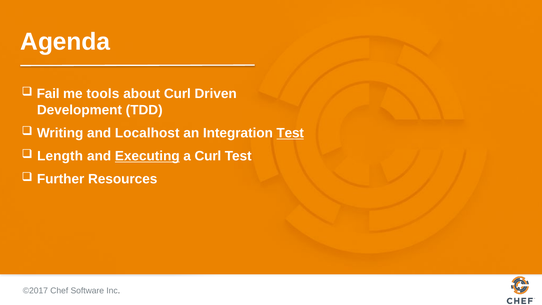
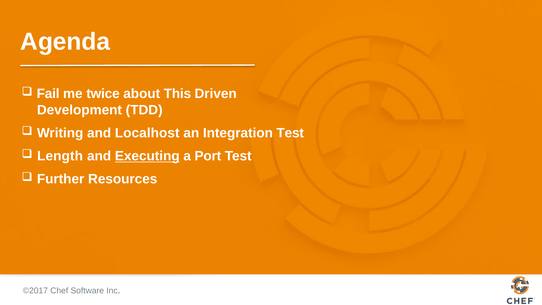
tools: tools -> twice (103, 94)
about Curl: Curl -> This (177, 94)
Test underline: present -> none (290, 133)
a Curl: Curl -> Port (208, 156)
